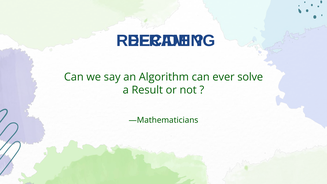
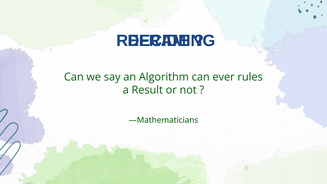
solve: solve -> rules (250, 77)
